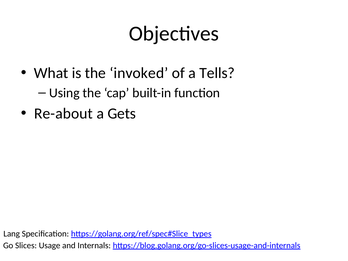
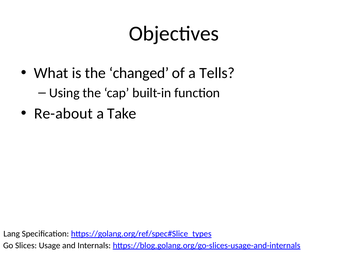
invoked: invoked -> changed (139, 73)
Gets: Gets -> Take (122, 114)
